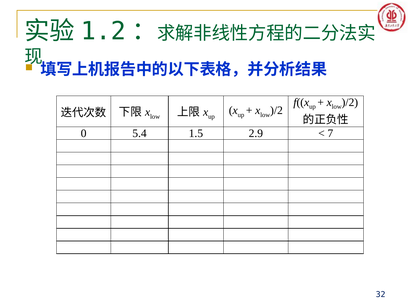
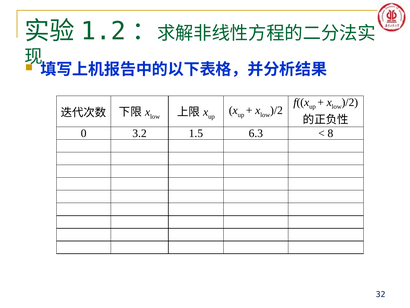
5.4: 5.4 -> 3.2 (140, 133)
2.9: 2.9 -> 6.3 (256, 133)
7: 7 -> 8 (330, 133)
